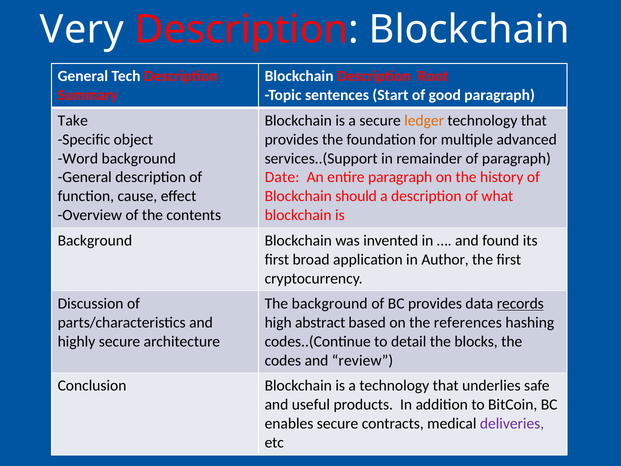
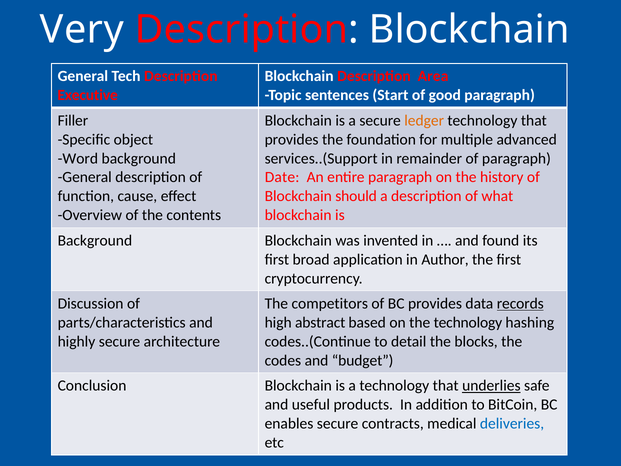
Root: Root -> Area (433, 76)
Summary: Summary -> Executive (88, 95)
Take: Take -> Filler (73, 120)
The background: background -> competitors (330, 303)
the references: references -> technology (468, 322)
review: review -> budget (363, 360)
underlies underline: none -> present (491, 385)
deliveries colour: purple -> blue (512, 423)
